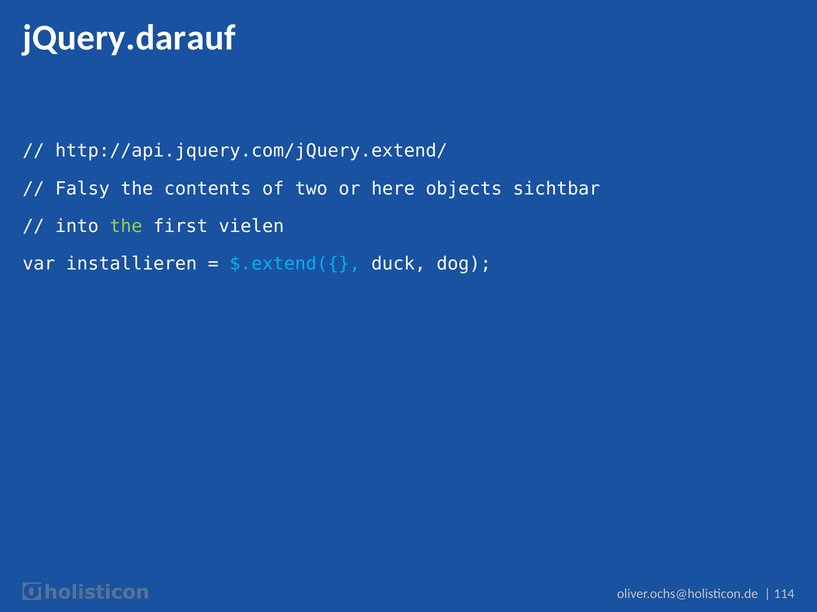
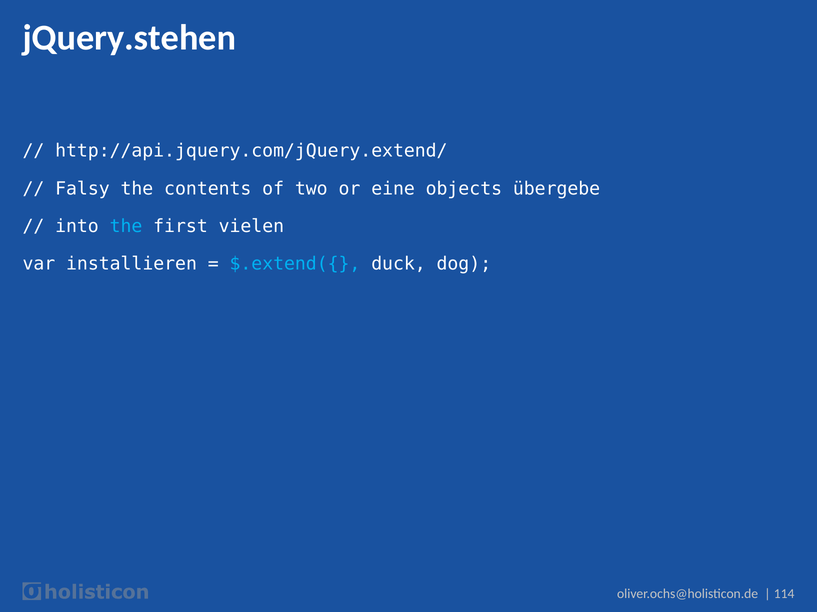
jQuery.darauf: jQuery.darauf -> jQuery.stehen (129, 38)
here: here -> eine (393, 189)
sichtbar: sichtbar -> übergebe (557, 189)
the colour: light green -> light blue (126, 227)
